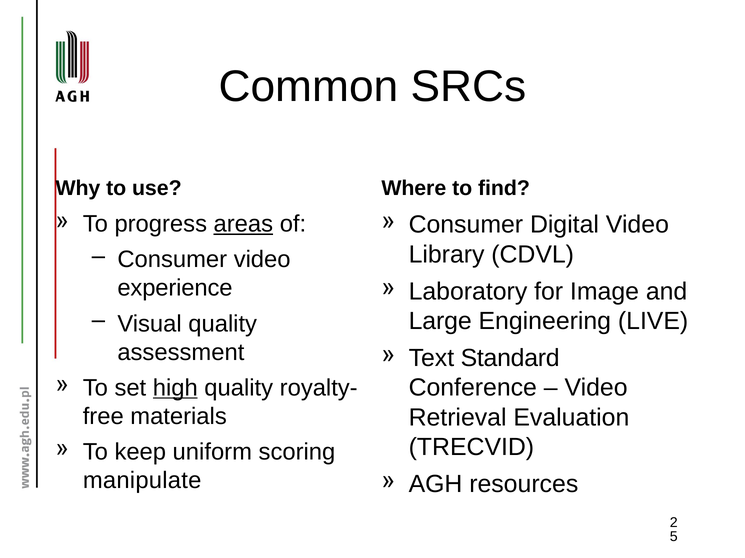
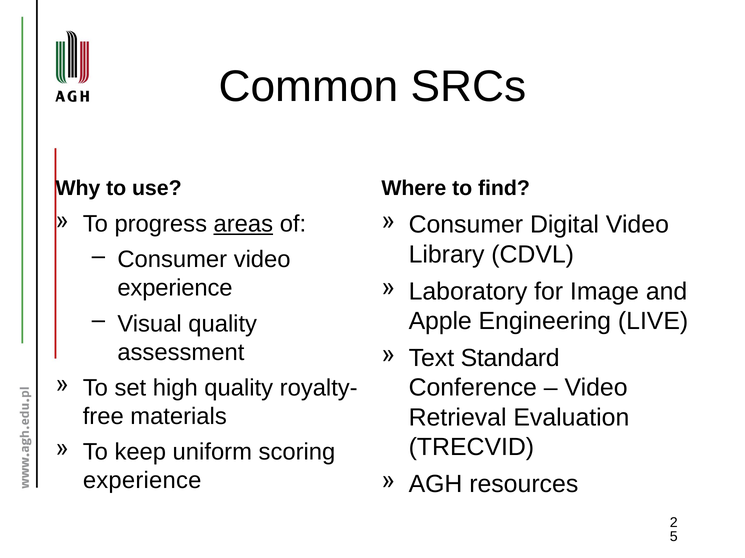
Large: Large -> Apple (440, 322)
high underline: present -> none (175, 388)
manipulate: manipulate -> experience (142, 481)
